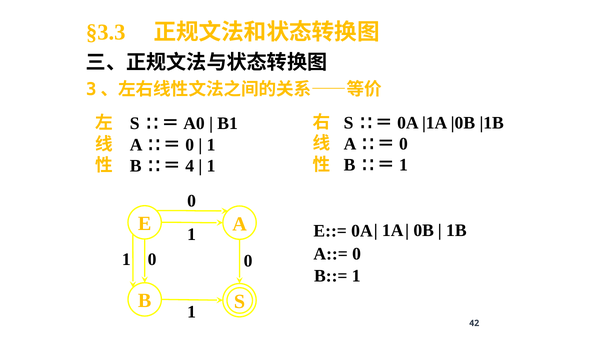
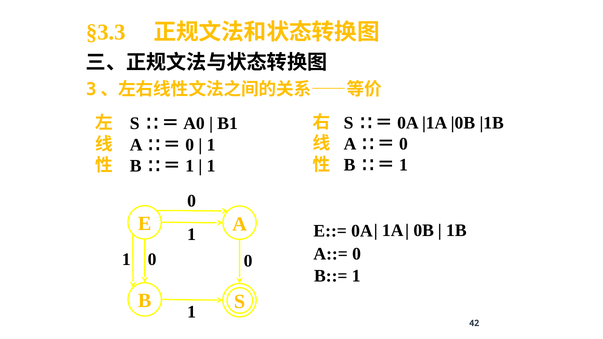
4: 4 -> 1 (190, 166)
